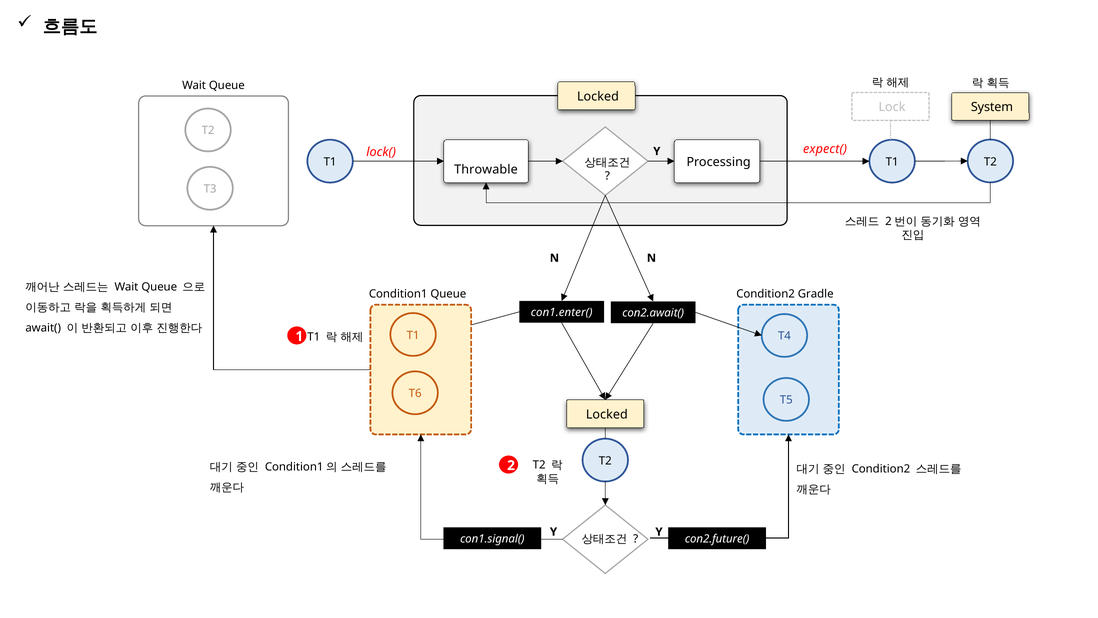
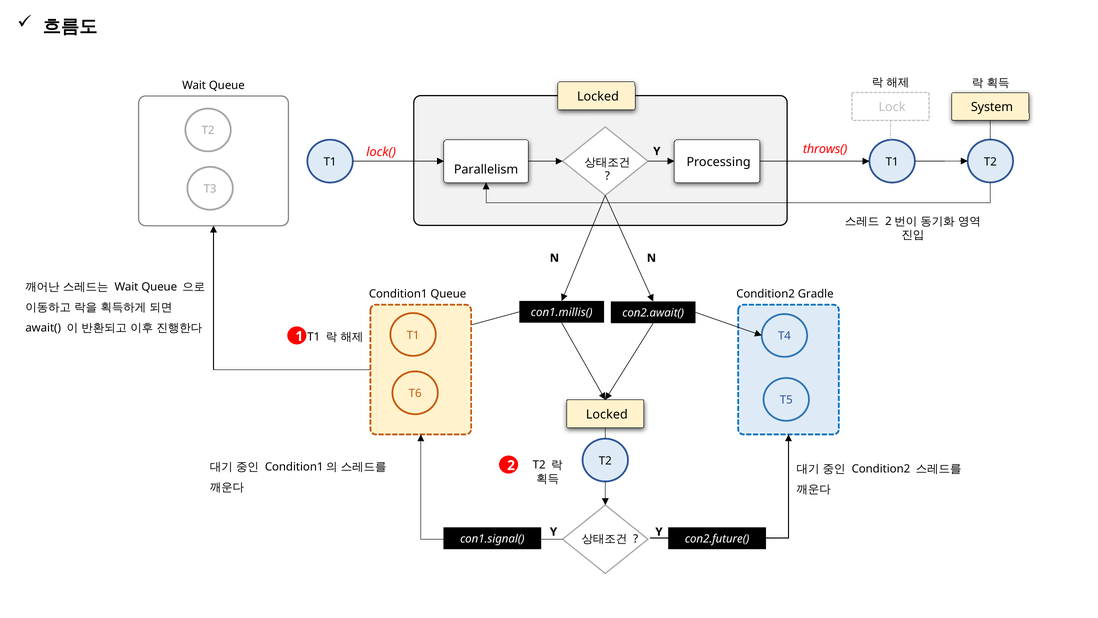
expect(: expect( -> throws( (825, 149)
Throwable: Throwable -> Parallelism (486, 169)
con1.enter(: con1.enter( -> con1.millis( (562, 312)
